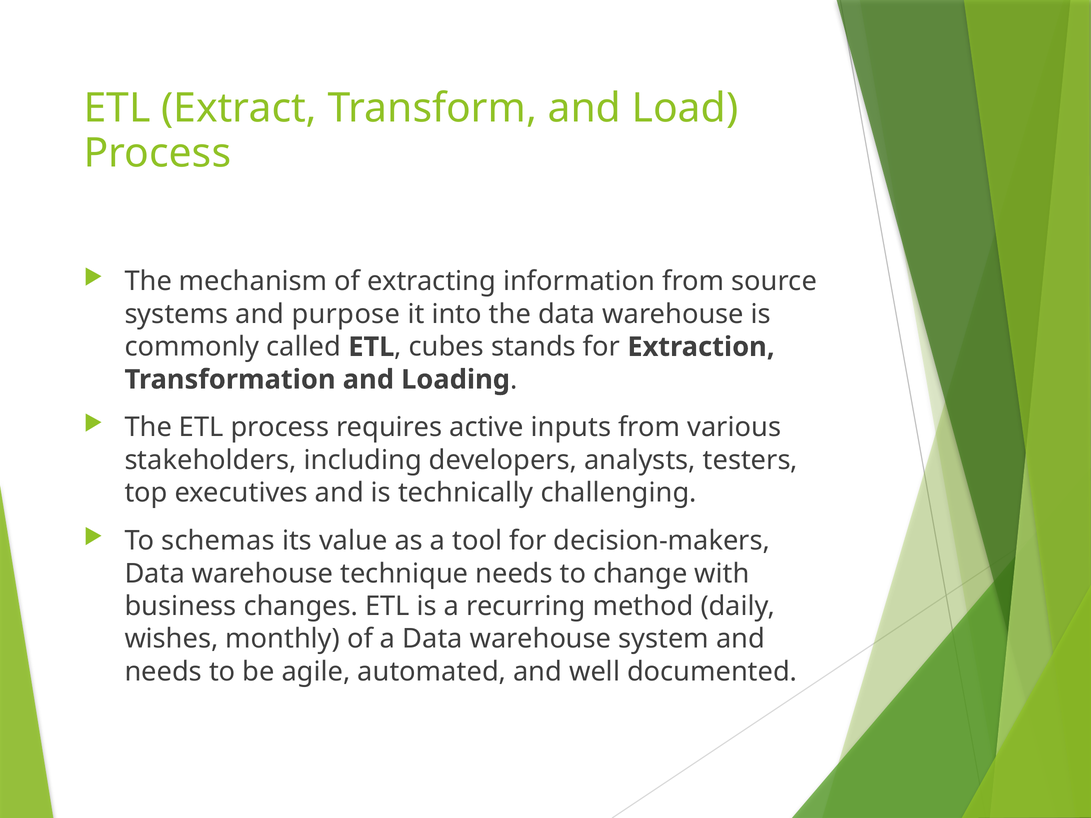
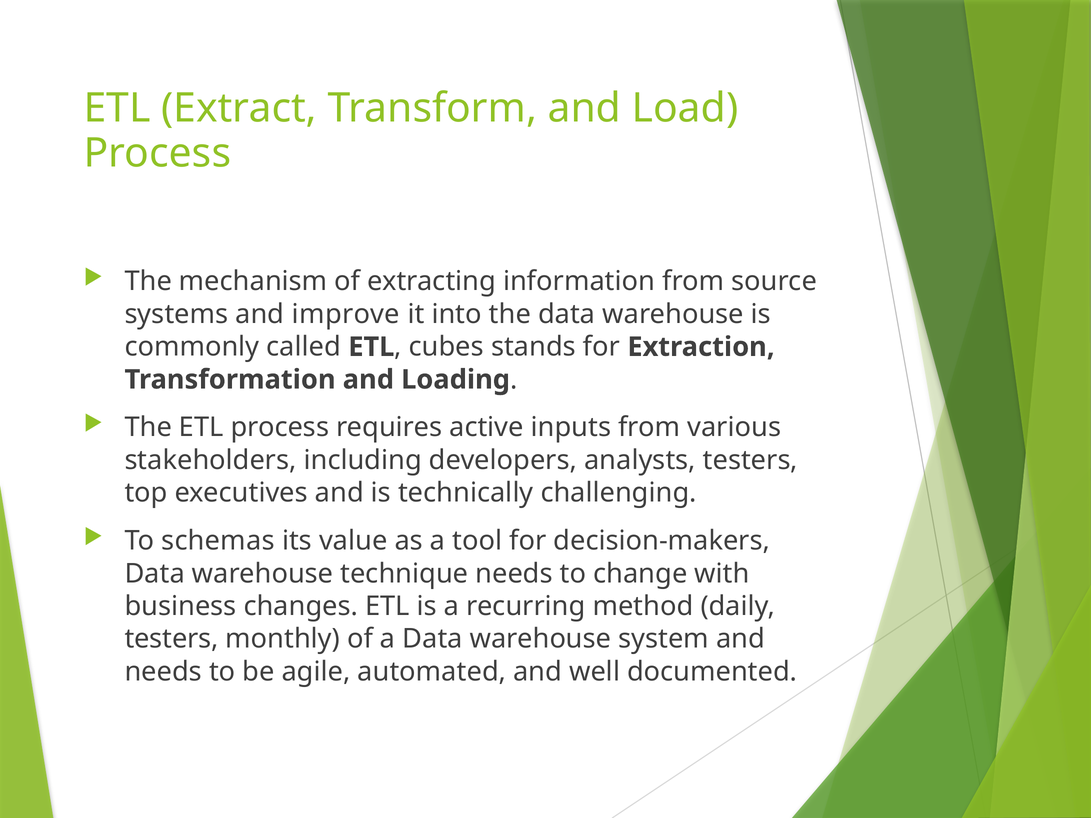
purpose: purpose -> improve (346, 314)
wishes: wishes -> testers (172, 639)
